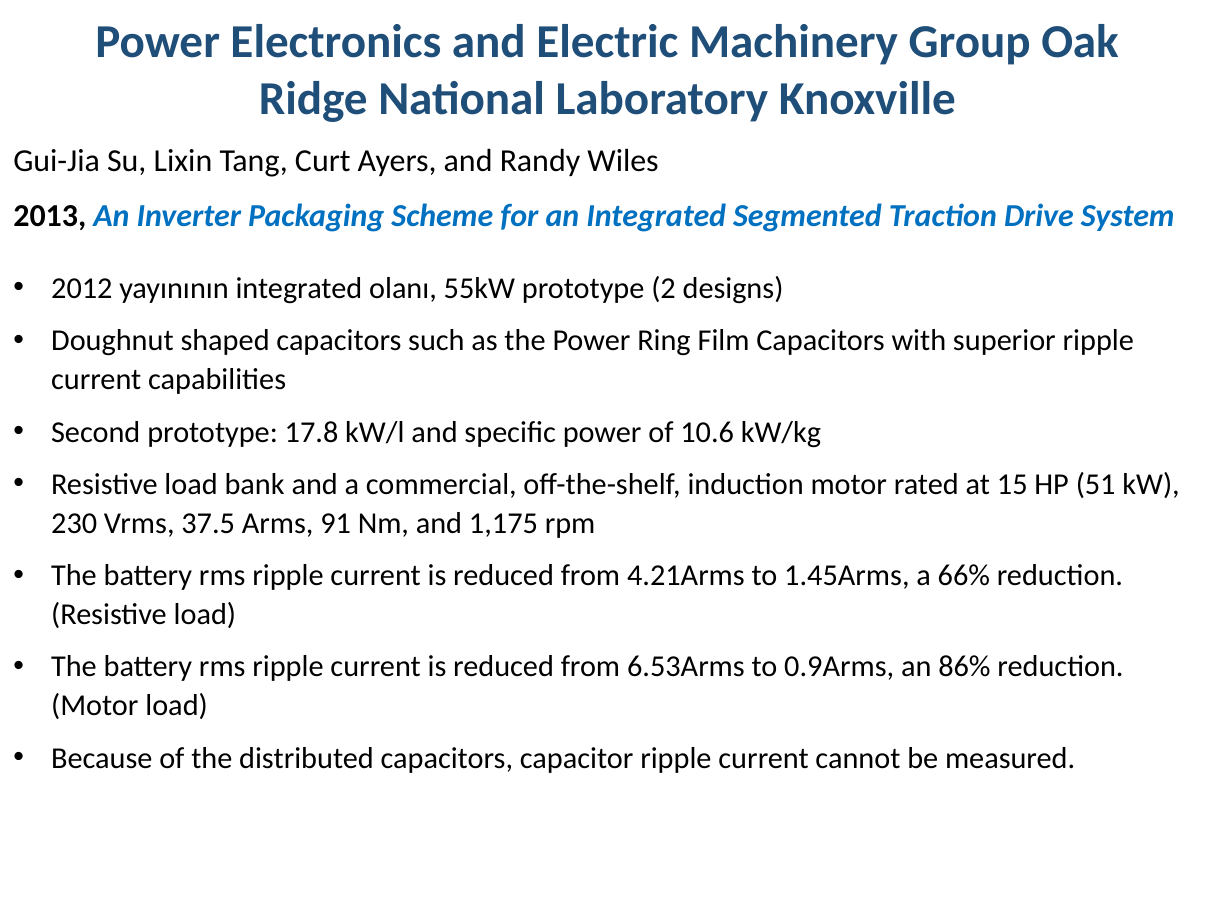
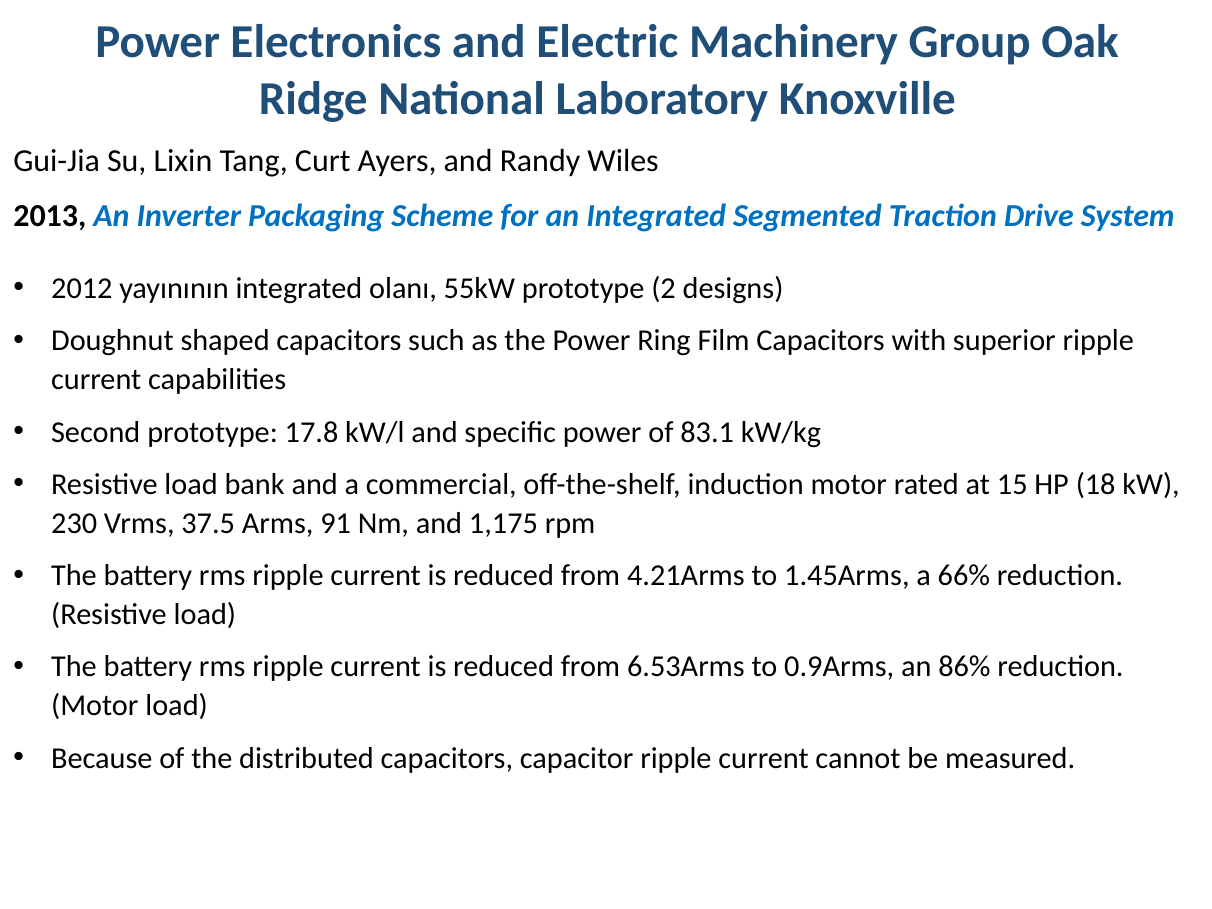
10.6: 10.6 -> 83.1 (707, 432)
51: 51 -> 18 (1096, 484)
